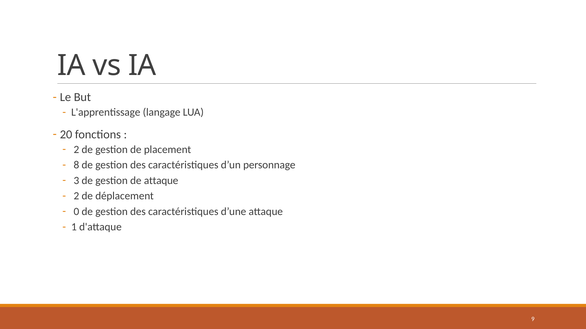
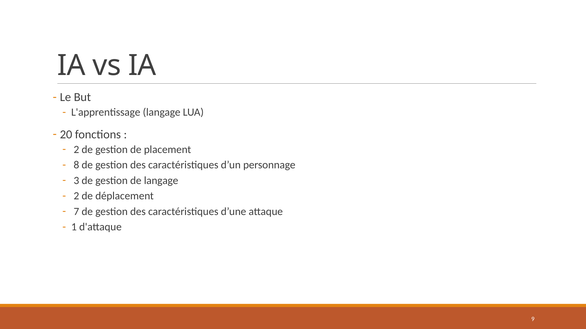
de attaque: attaque -> langage (161, 181)
0: 0 -> 7 (76, 212)
